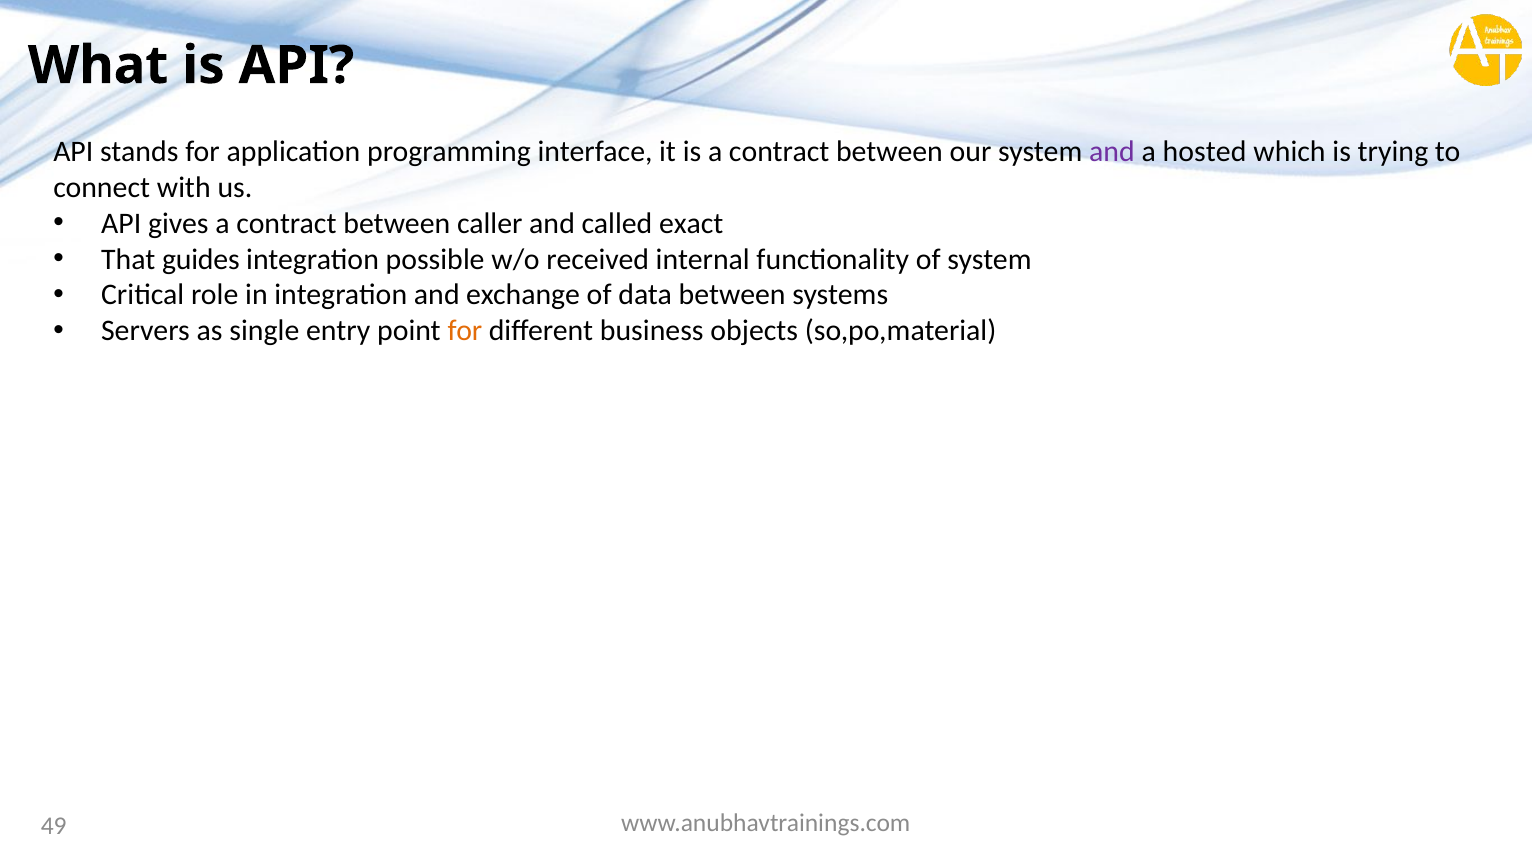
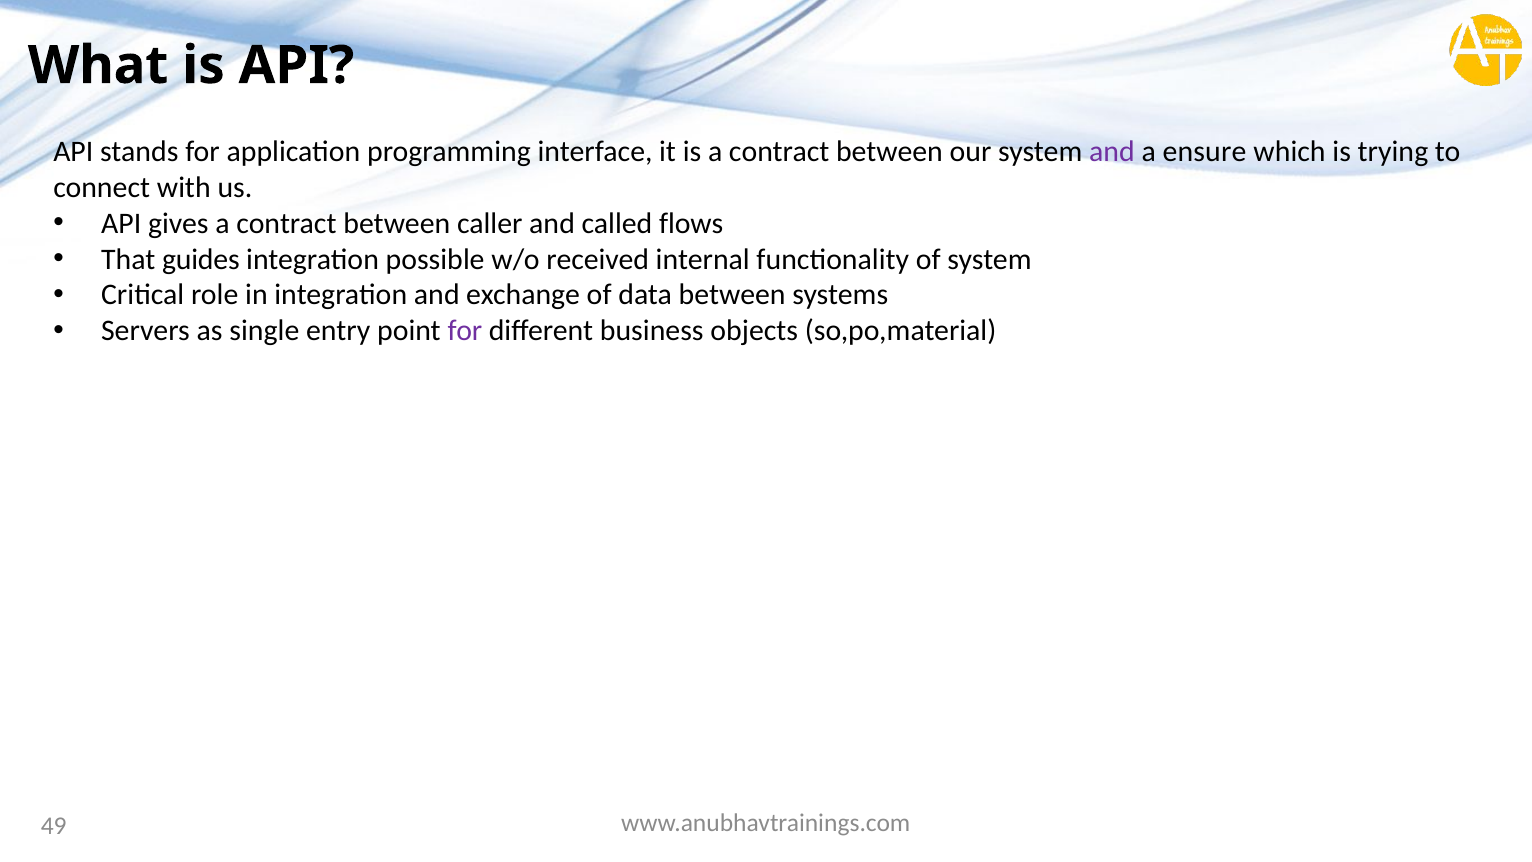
hosted: hosted -> ensure (1204, 152)
exact: exact -> flows (691, 223)
for colour: orange -> purple (465, 331)
